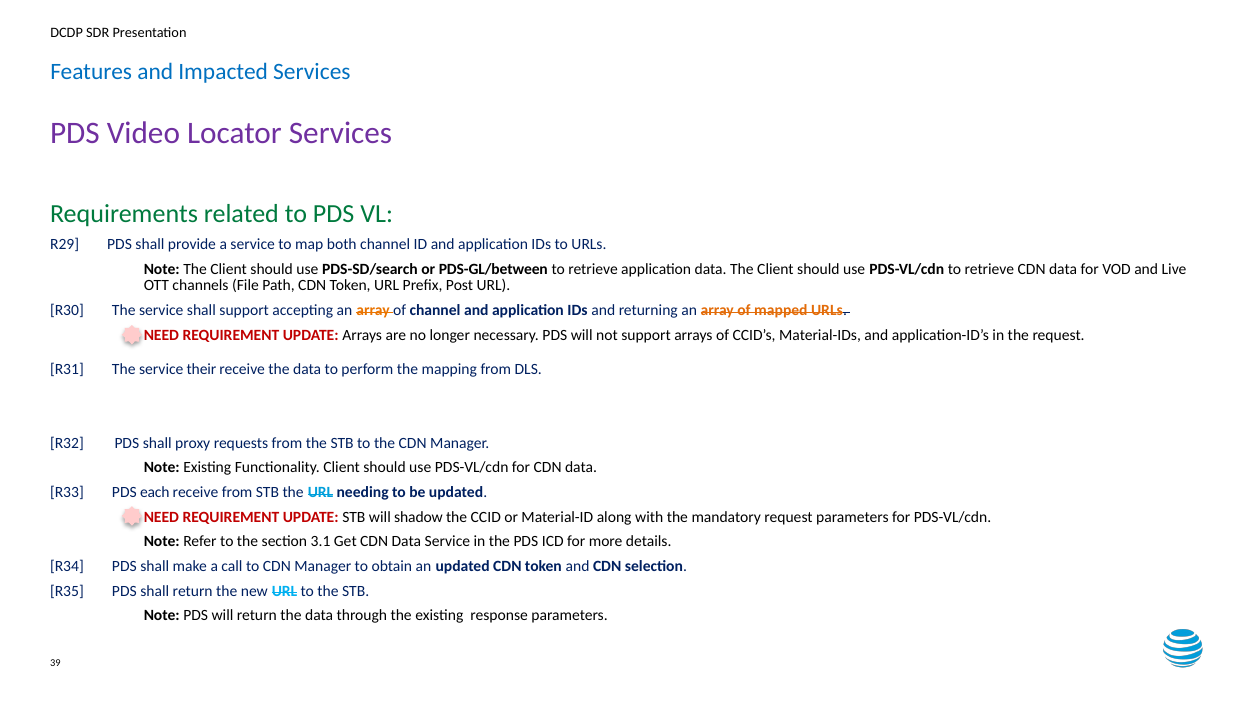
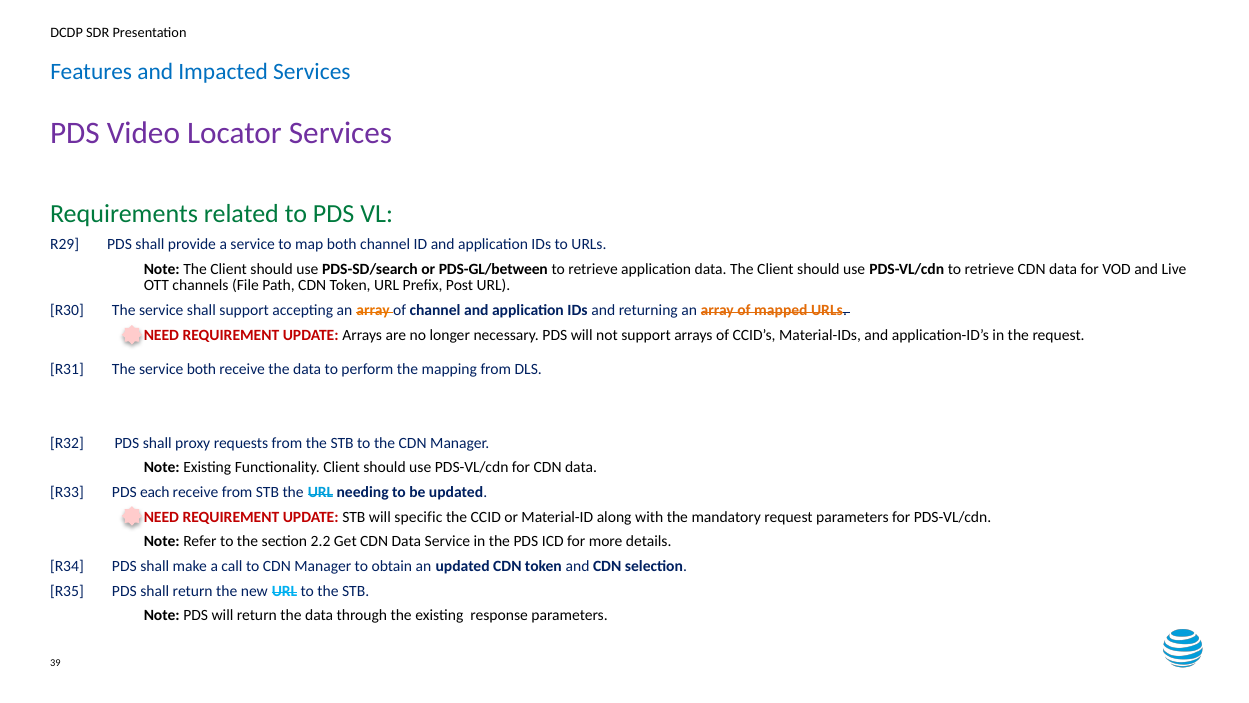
service their: their -> both (201, 369)
shadow: shadow -> specific (418, 517)
3.1: 3.1 -> 2.2 (321, 542)
